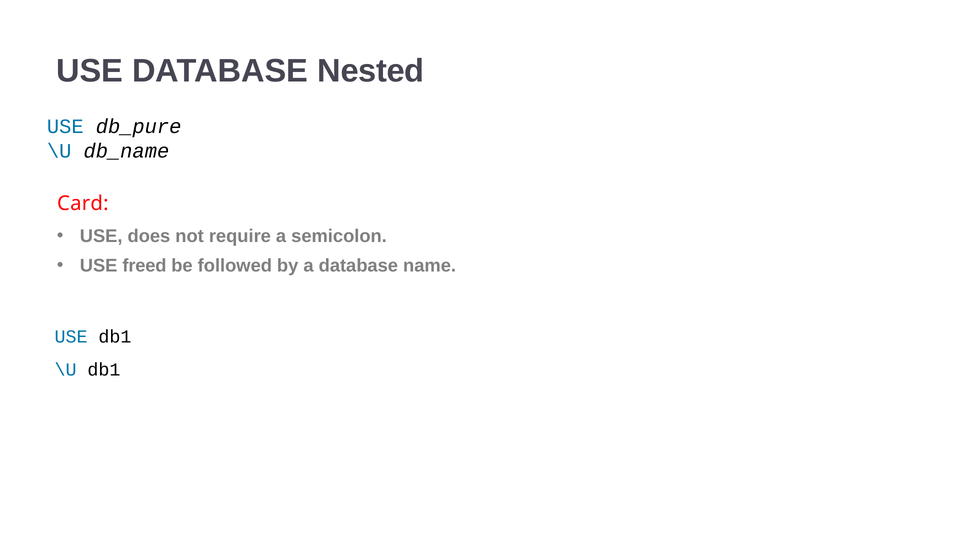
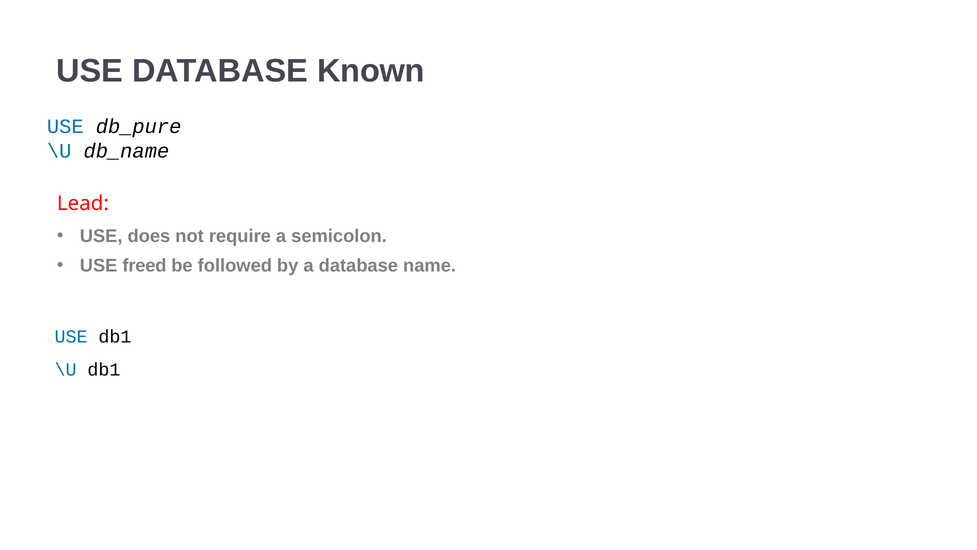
Nested: Nested -> Known (371, 71)
Card: Card -> Lead (83, 203)
